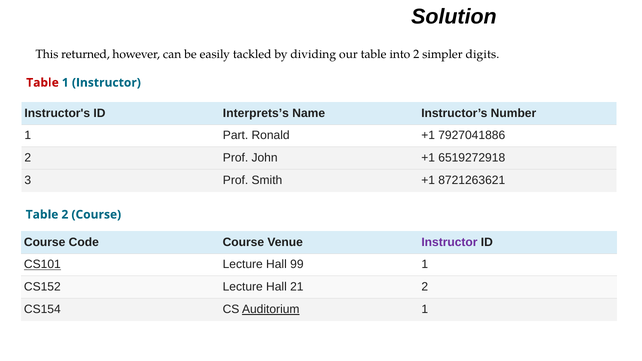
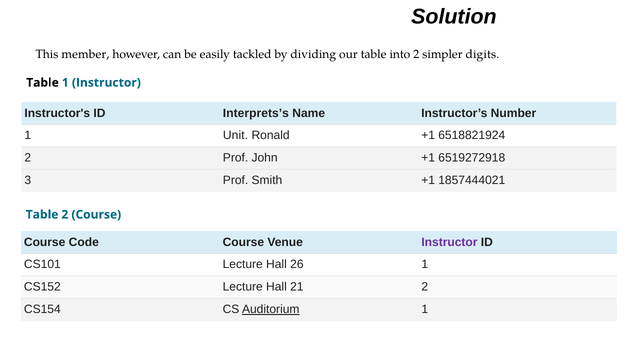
returned: returned -> member (85, 55)
Table colour: red -> black (42, 83)
Part: Part -> Unit (235, 135)
7927041886: 7927041886 -> 6518821924 (472, 135)
8721263621: 8721263621 -> 1857444021 (472, 180)
CS101 underline: present -> none (42, 265)
99: 99 -> 26 (297, 265)
